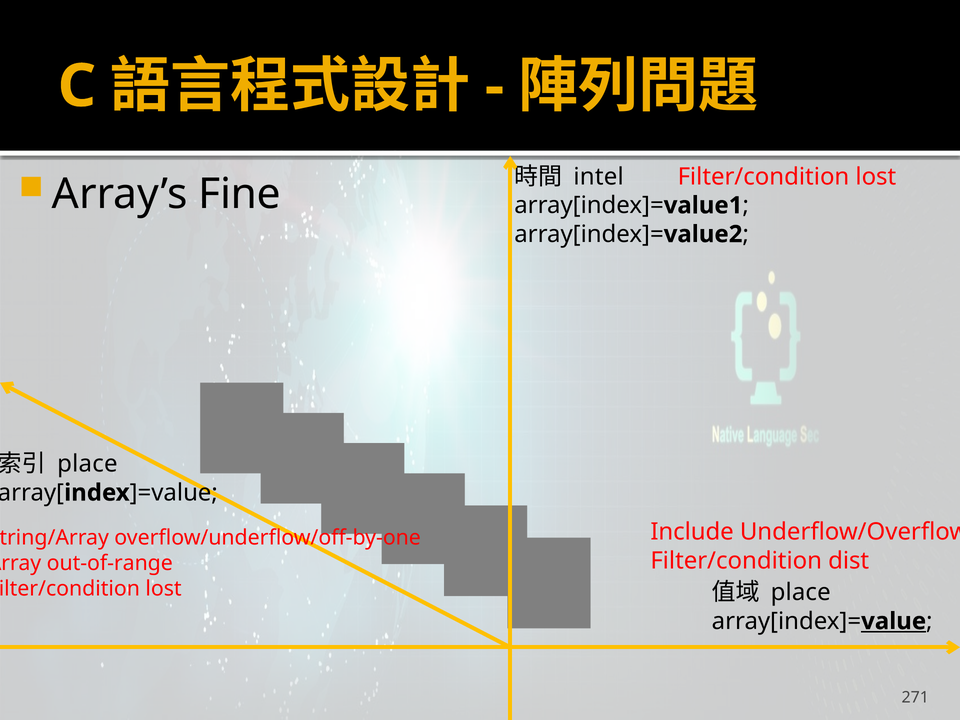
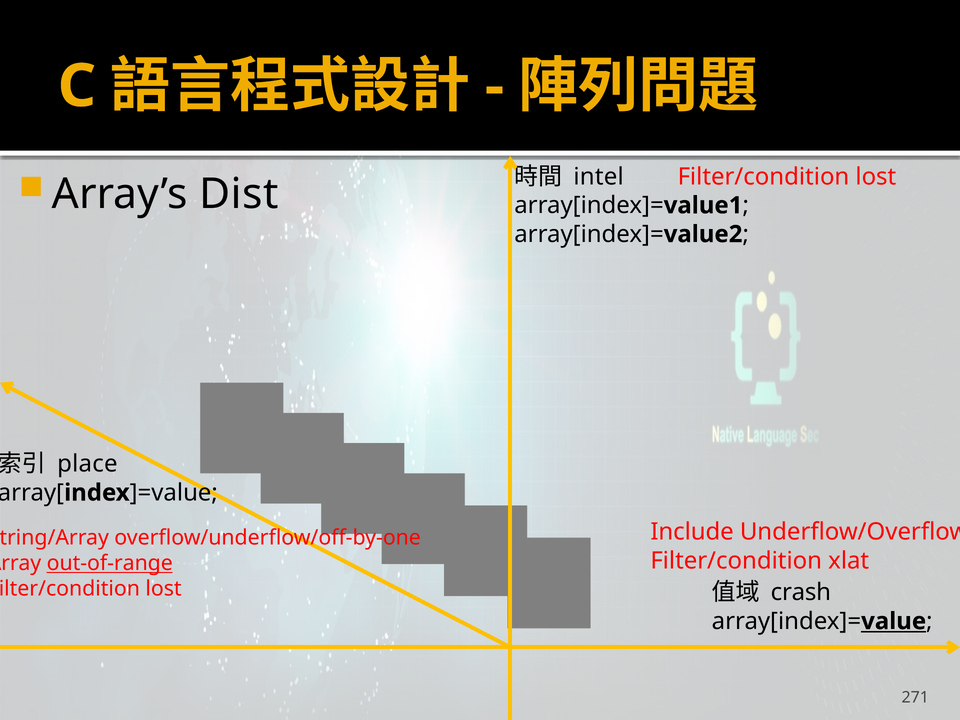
Fine: Fine -> Dist (239, 194)
dist: dist -> xlat (849, 561)
out-of-range underline: none -> present (110, 563)
place: place -> crash (801, 592)
